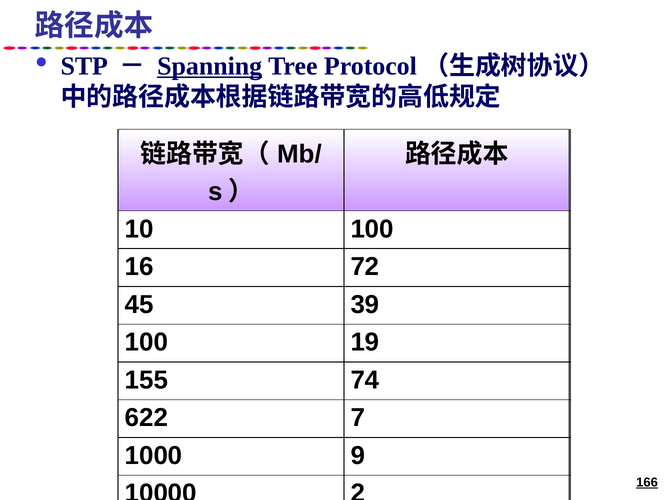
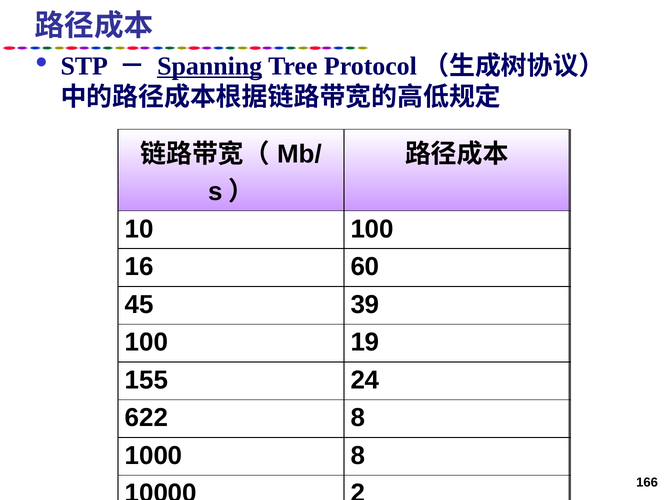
72: 72 -> 60 (365, 267)
74: 74 -> 24 (365, 380)
622 7: 7 -> 8 (358, 418)
1000 9: 9 -> 8 (358, 456)
166 underline: present -> none (647, 483)
